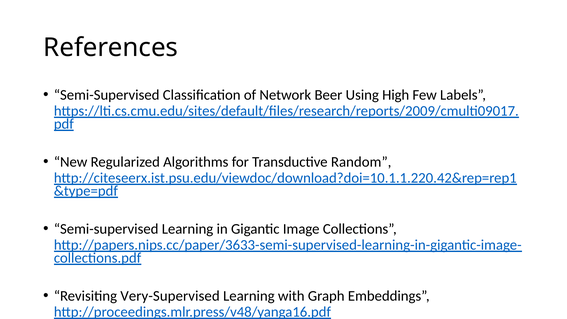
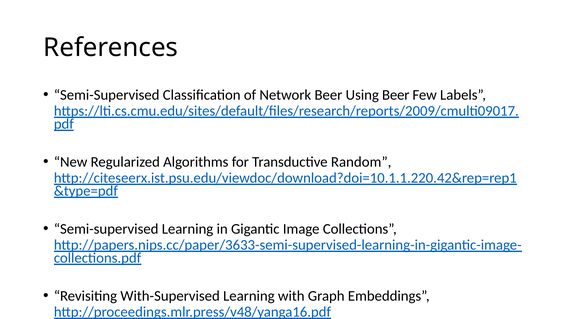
Using High: High -> Beer (396, 95)
Very-Supervised: Very-Supervised -> With-Supervised (170, 296)
